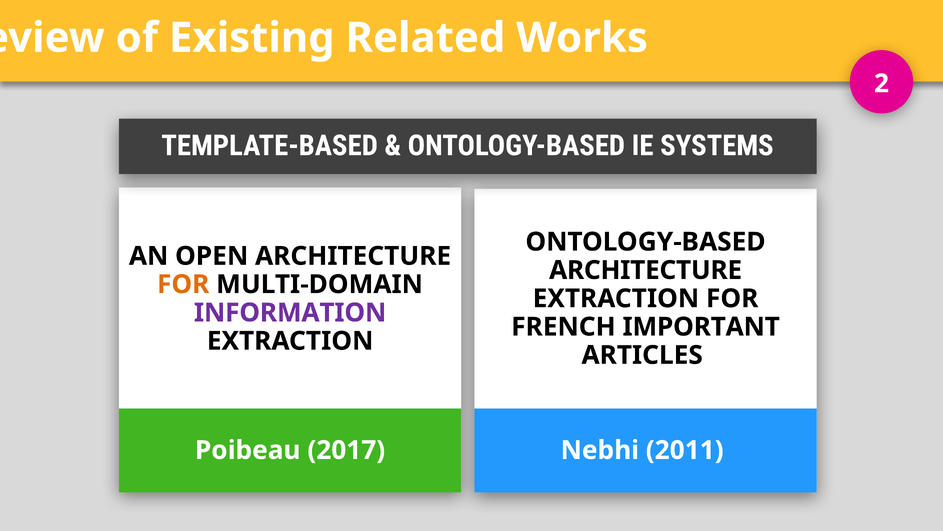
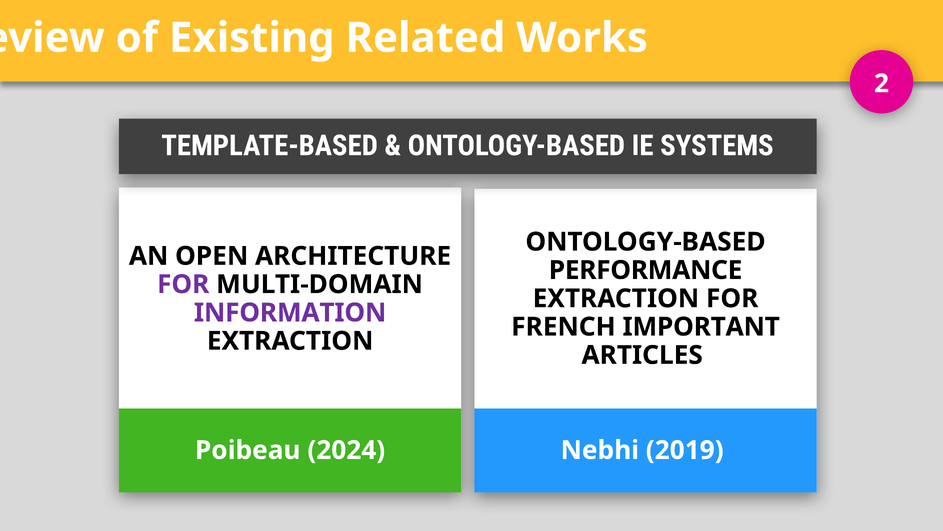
ARCHITECTURE: ARCHITECTURE -> PERFORMANCE (646, 270)
FOR colour: orange -> purple (183, 284)
2017: 2017 -> 2024 (346, 450)
2011: 2011 -> 2019 (685, 450)
